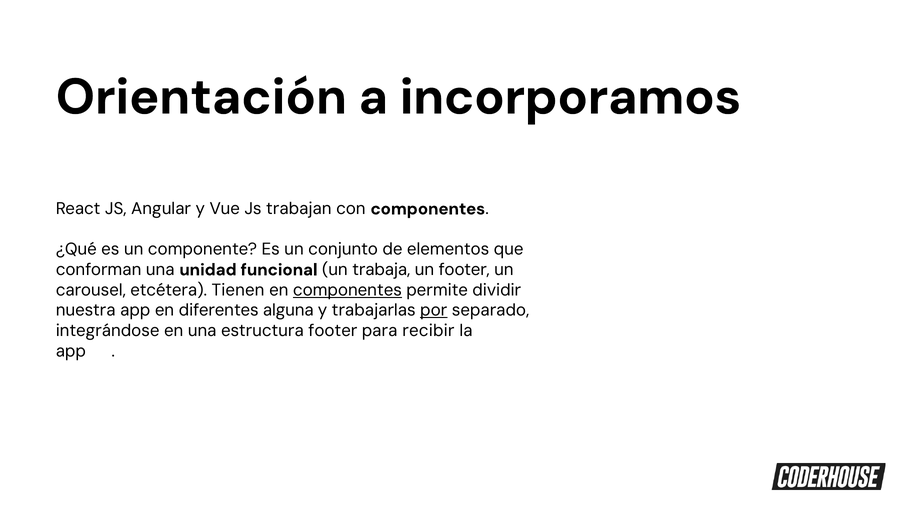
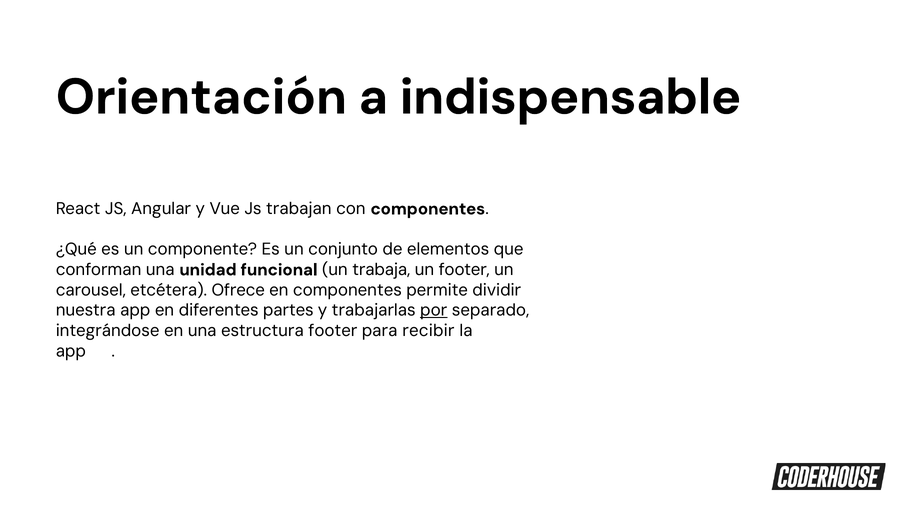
incorporamos: incorporamos -> indispensable (570, 97)
Tienen: Tienen -> Ofrece (238, 290)
componentes underline: present -> none (347, 290)
alguna: alguna -> partes (288, 310)
